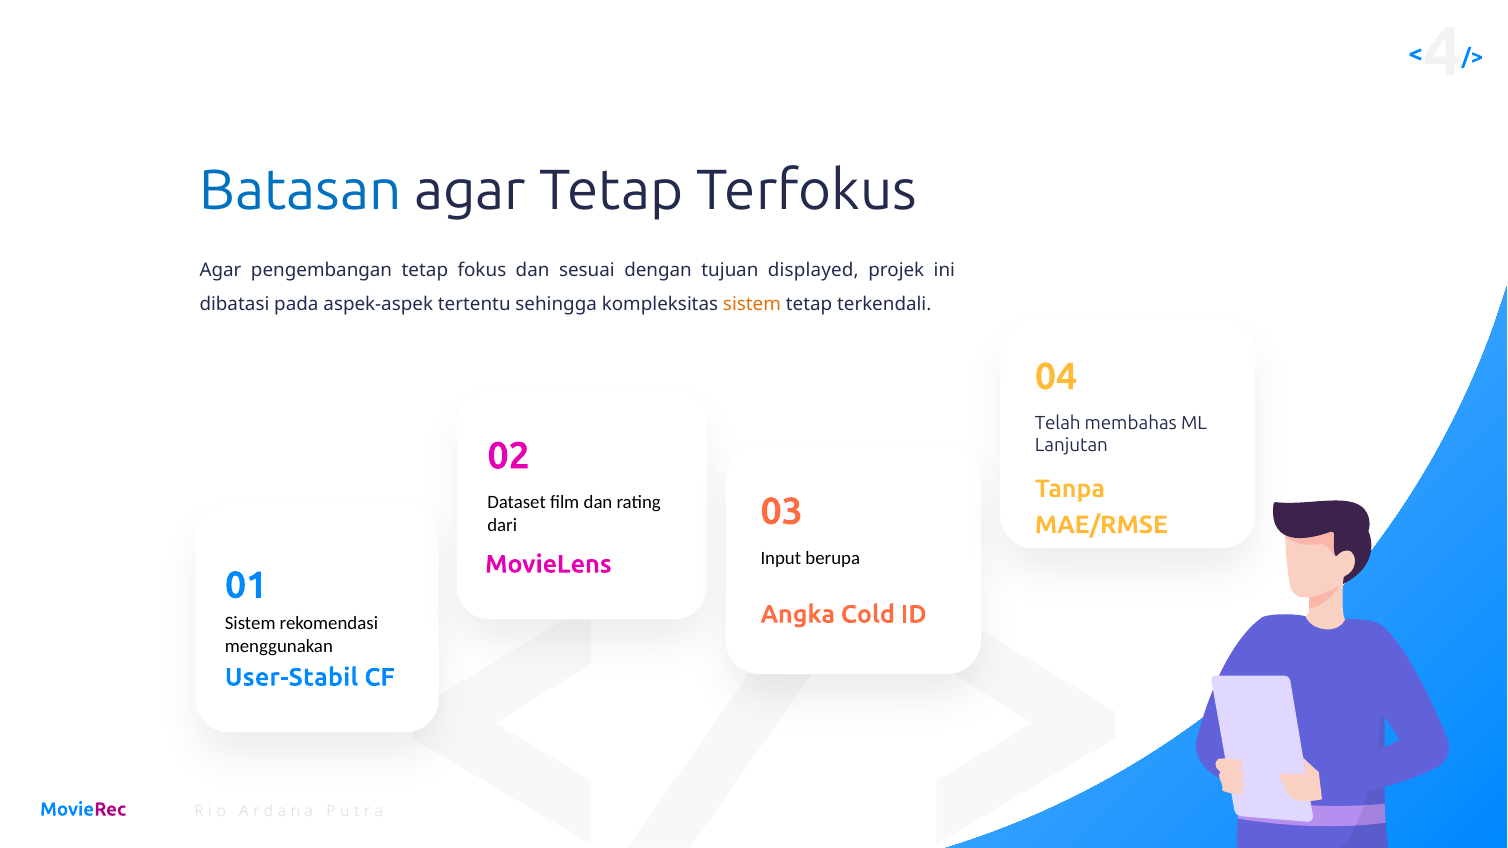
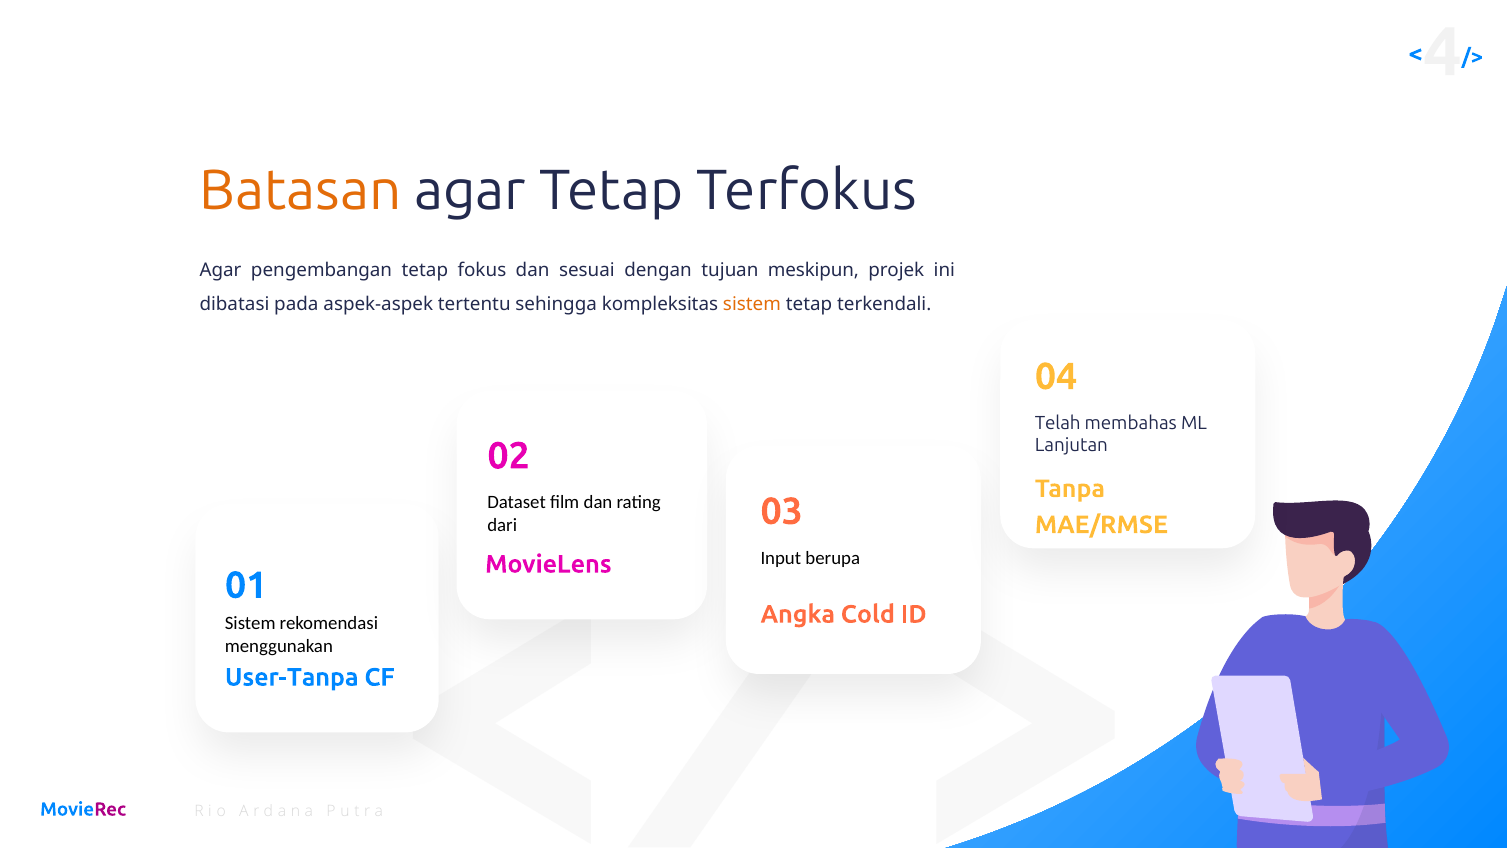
Batasan colour: blue -> orange (301, 191)
displayed: displayed -> meskipun (813, 270)
User-Stabil: User-Stabil -> User-Tanpa (292, 678)
